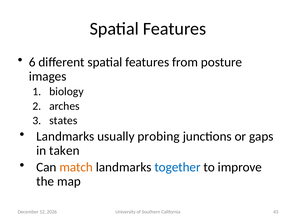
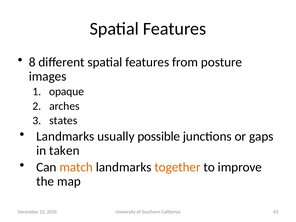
6: 6 -> 8 (32, 62)
biology: biology -> opaque (66, 92)
probing: probing -> possible (159, 136)
together colour: blue -> orange (178, 167)
